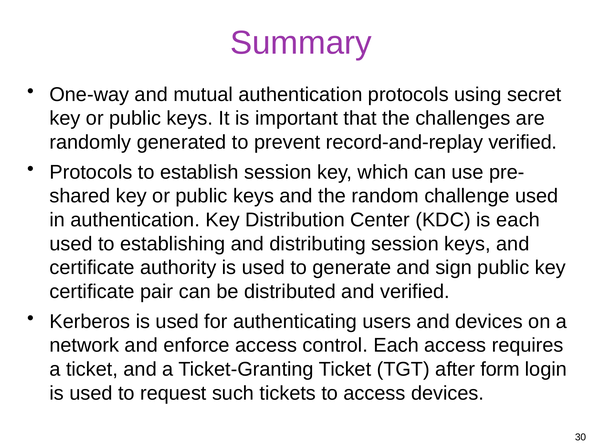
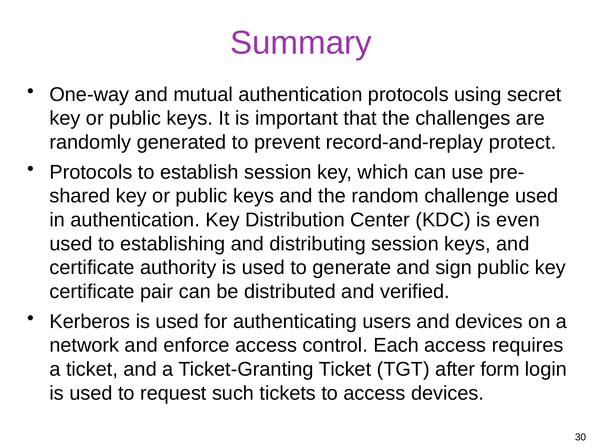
record-and-replay verified: verified -> protect (523, 142)
is each: each -> even (518, 220)
